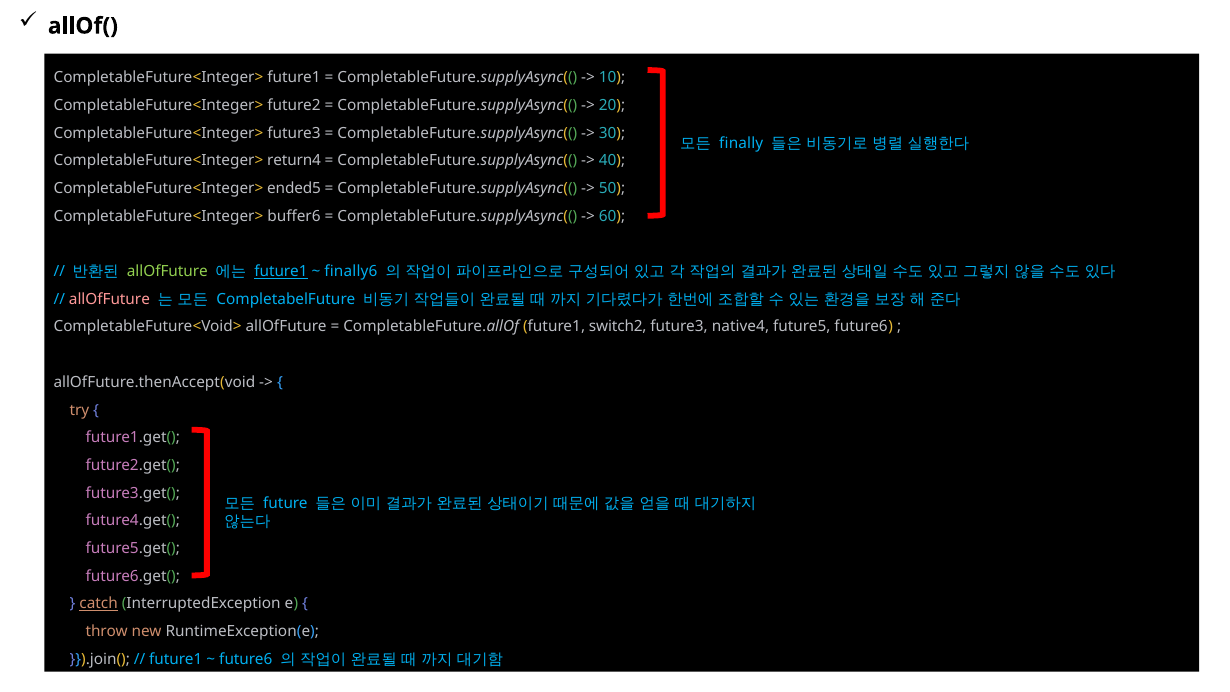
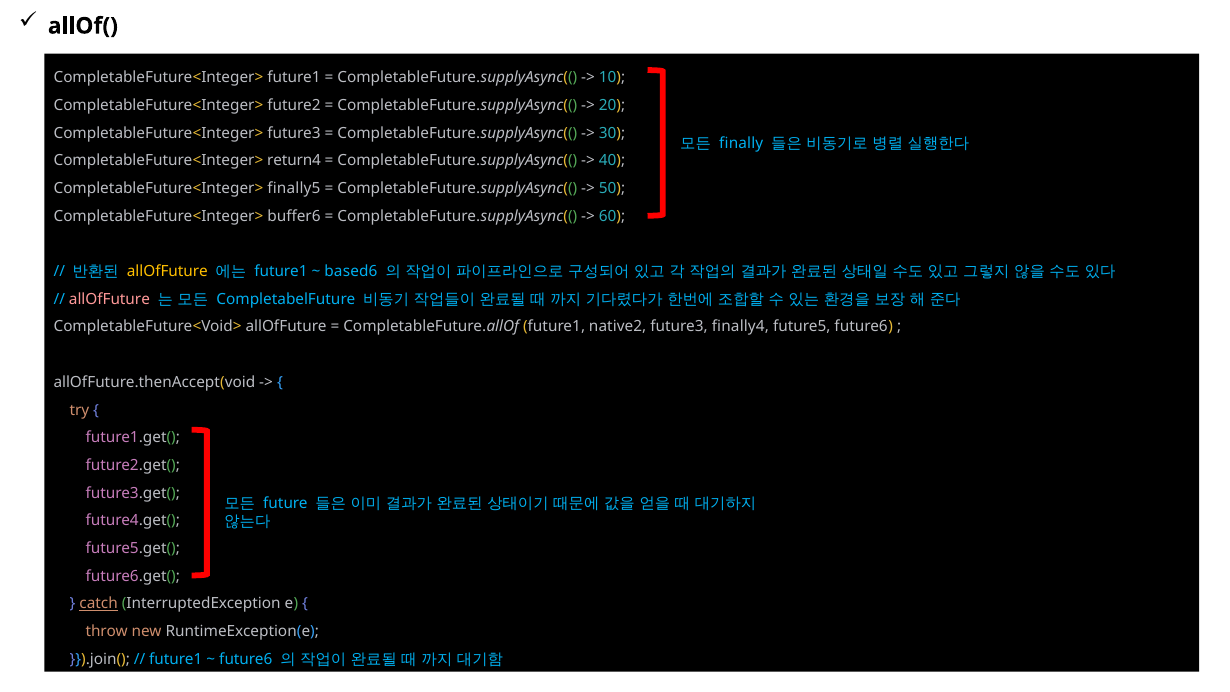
ended5: ended5 -> finally5 (294, 188)
allOfFuture colour: light green -> yellow (167, 271)
future1 underline: present -> none (281, 271)
finally6: finally6 -> based6 (351, 271)
switch2: switch2 -> native2 (618, 327)
native4: native4 -> finally4 (740, 327)
